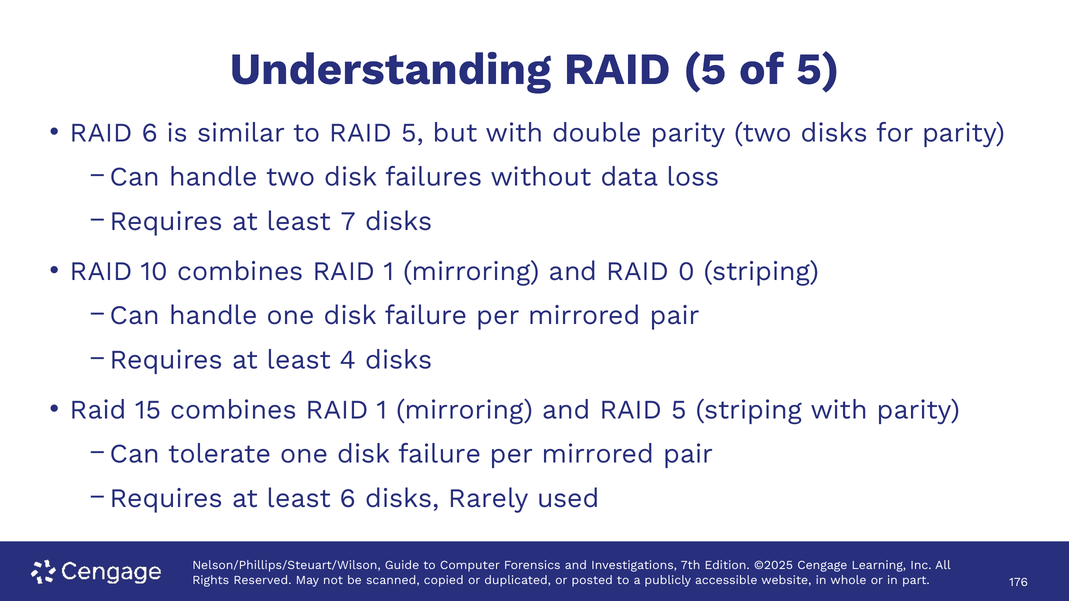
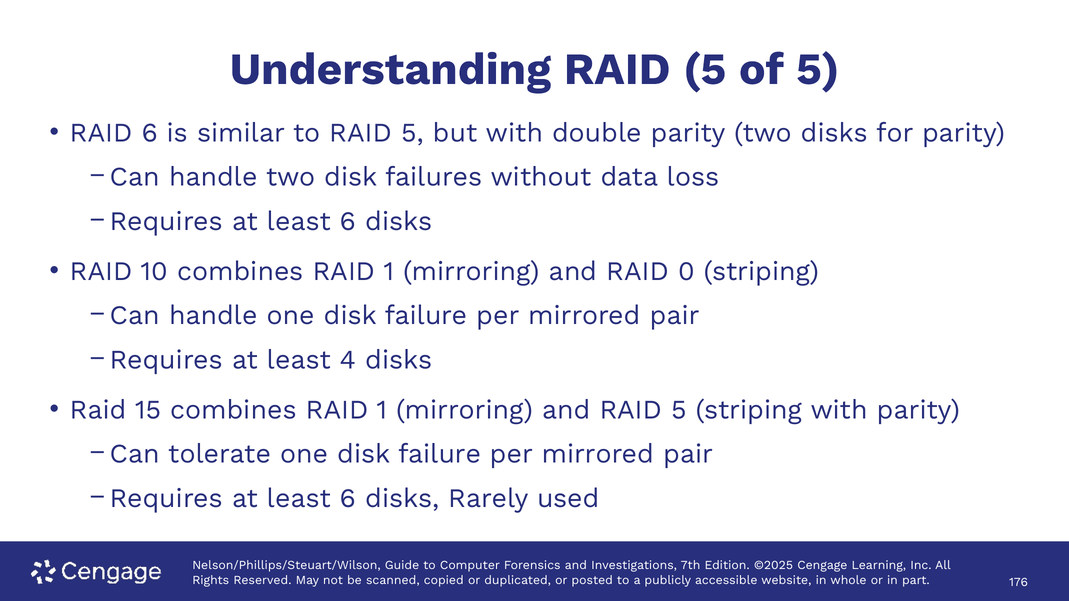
7: 7 -> 6 (348, 222)
